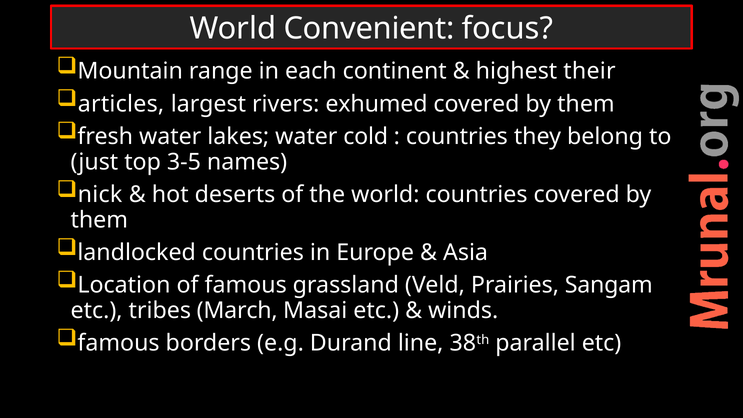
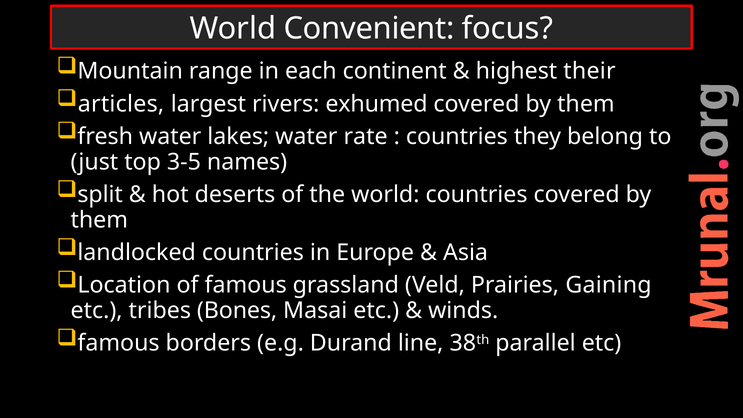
cold: cold -> rate (366, 136)
nick: nick -> split (100, 194)
Sangam: Sangam -> Gaining (609, 285)
March: March -> Bones (237, 311)
